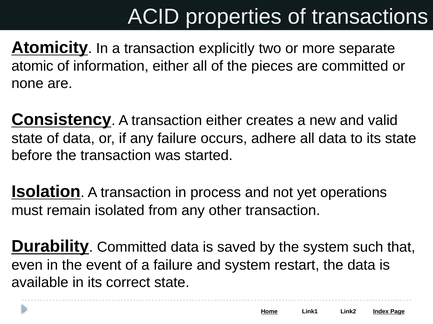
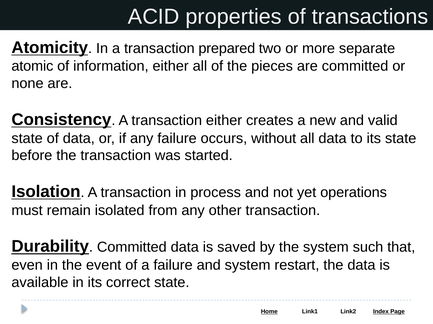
explicitly: explicitly -> prepared (227, 49)
adhere: adhere -> without (274, 139)
